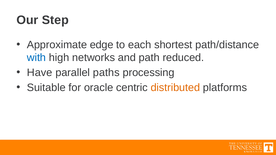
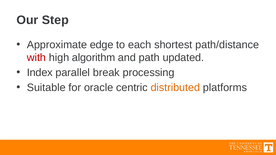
with colour: blue -> red (36, 58)
networks: networks -> algorithm (94, 58)
reduced: reduced -> updated (183, 58)
Have: Have -> Index (40, 73)
paths: paths -> break (106, 73)
